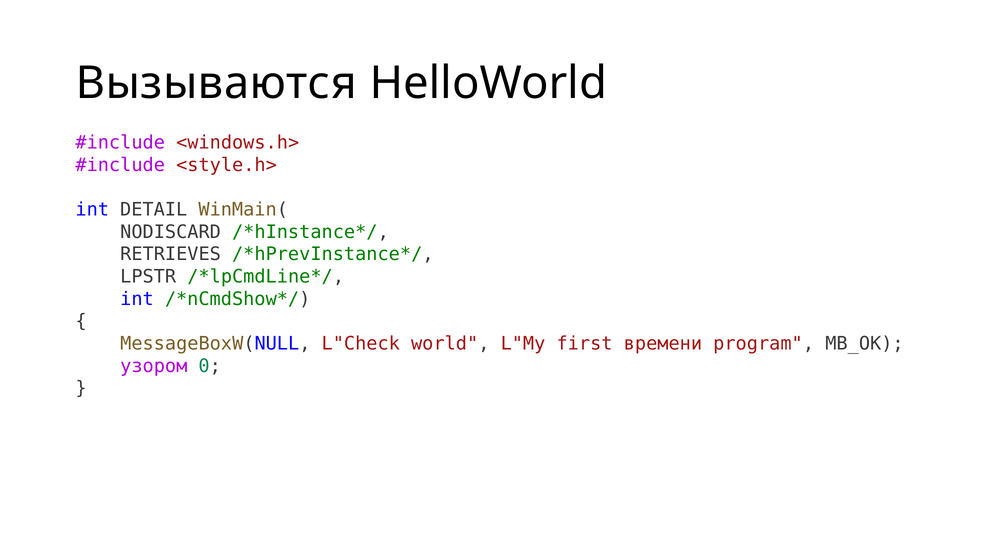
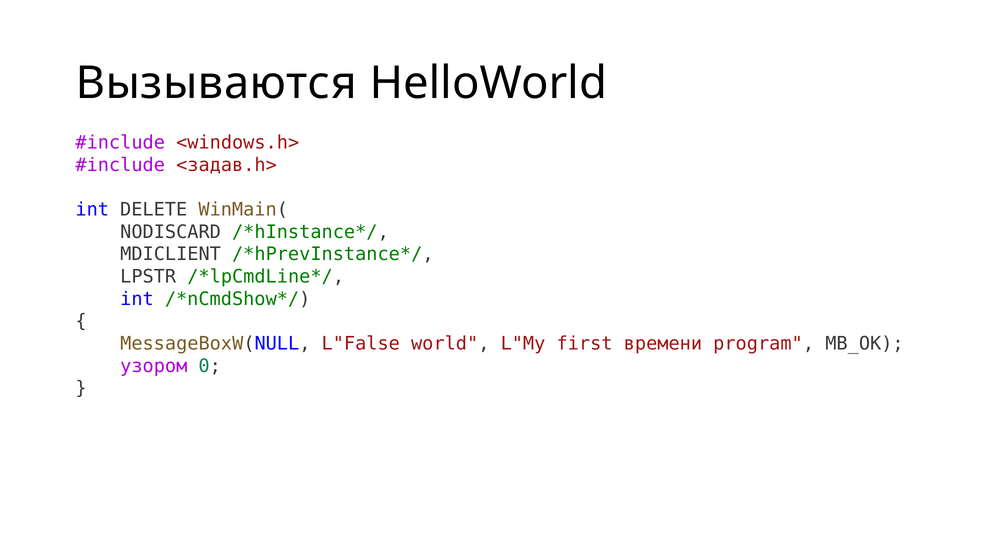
<style.h>: <style.h> -> <задав.h> (226, 165)
DETAIL: DETAIL -> DELETE (154, 210)
RETRIEVES: RETRIEVES -> MDICLIENT (171, 254)
L"Check: L"Check -> L"False (361, 344)
